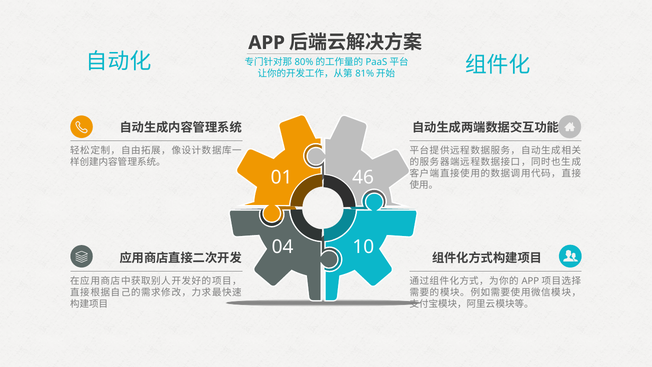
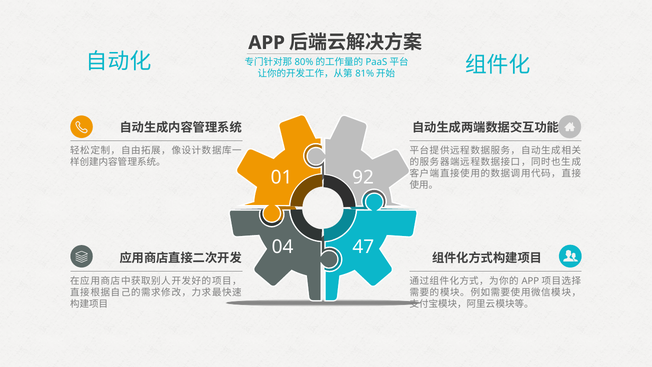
46: 46 -> 92 (363, 178)
10: 10 -> 47 (363, 247)
